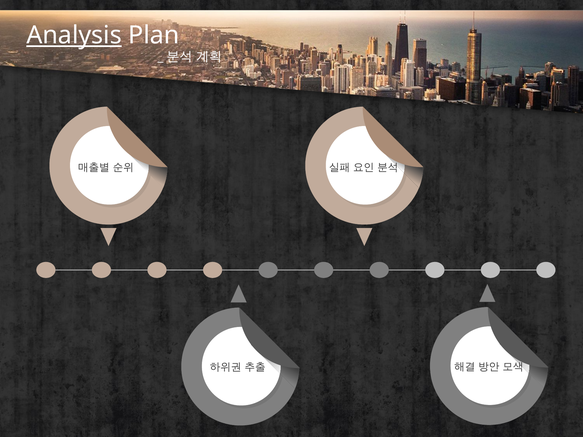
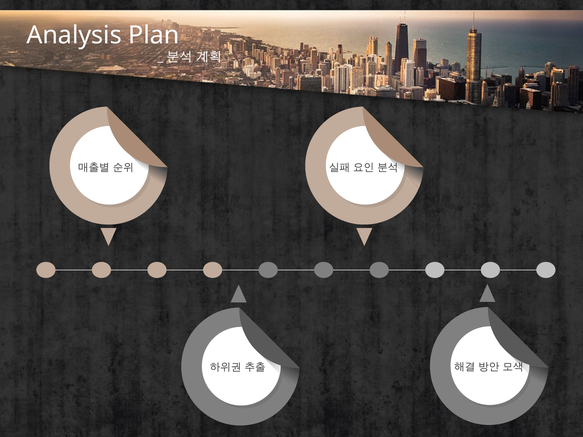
Analysis underline: present -> none (74, 35)
